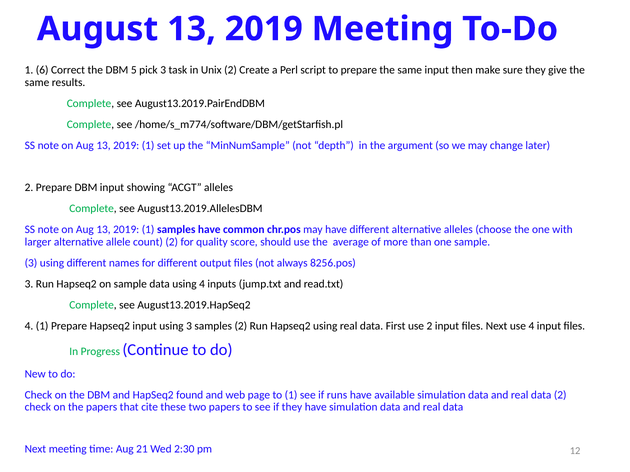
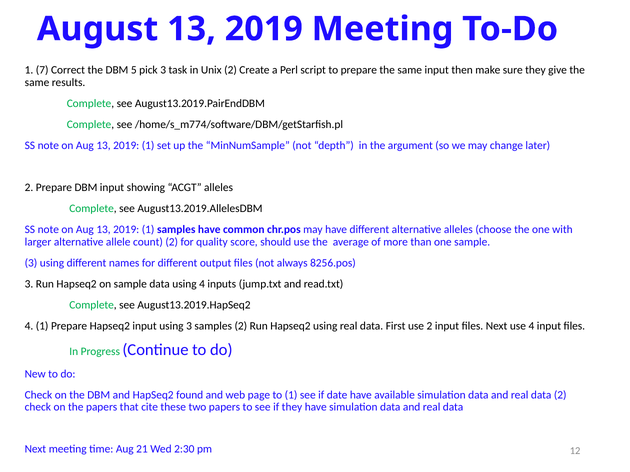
6: 6 -> 7 (42, 70)
runs: runs -> date (337, 395)
